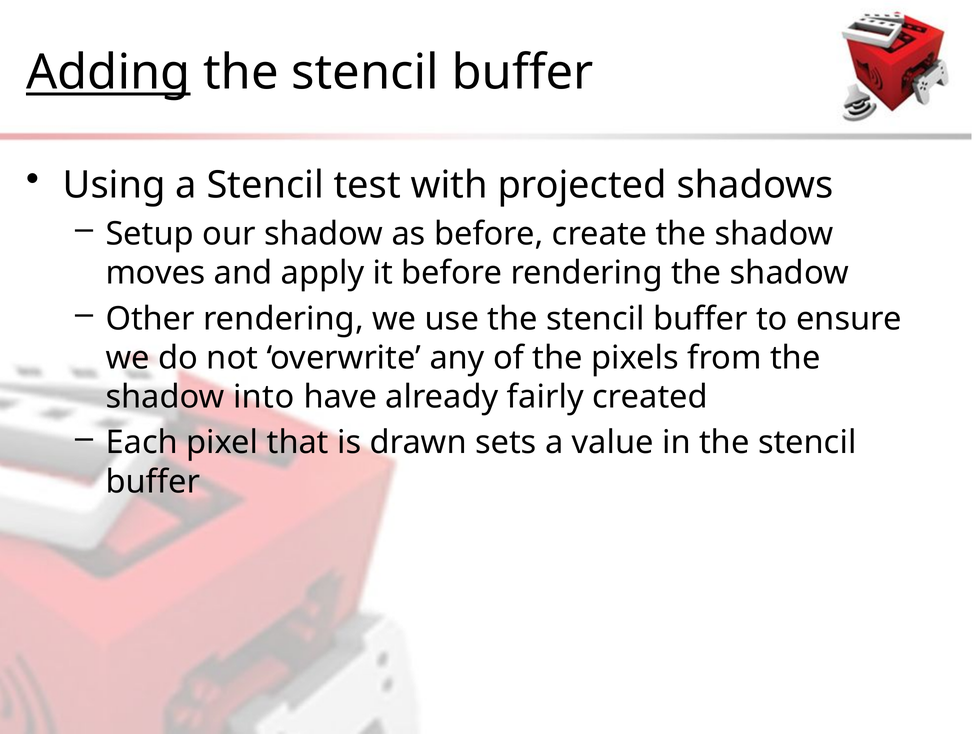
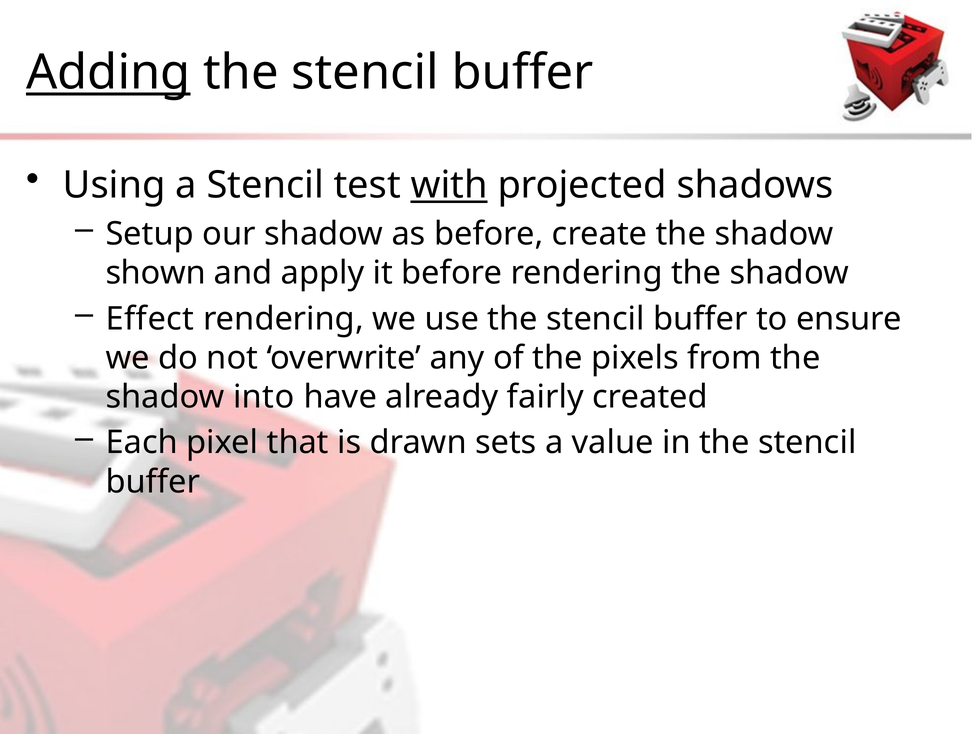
with underline: none -> present (449, 185)
moves: moves -> shown (156, 273)
Other: Other -> Effect (150, 319)
